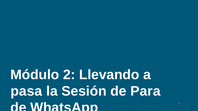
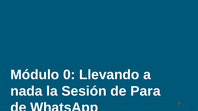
2: 2 -> 0 (69, 75)
pasa: pasa -> nada (26, 91)
